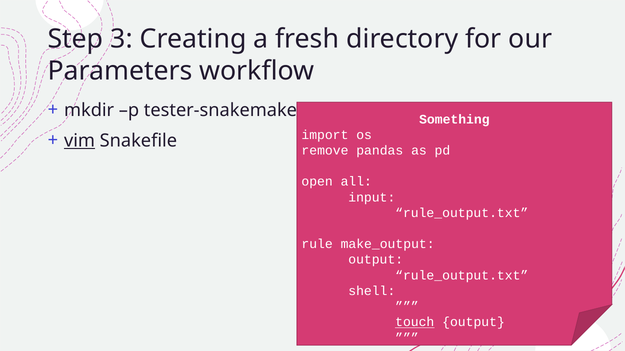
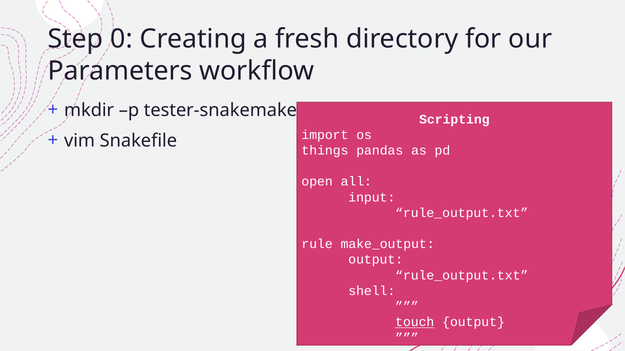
3: 3 -> 0 (122, 39)
Something: Something -> Scripting (454, 119)
vim underline: present -> none (80, 141)
remove: remove -> things (325, 151)
